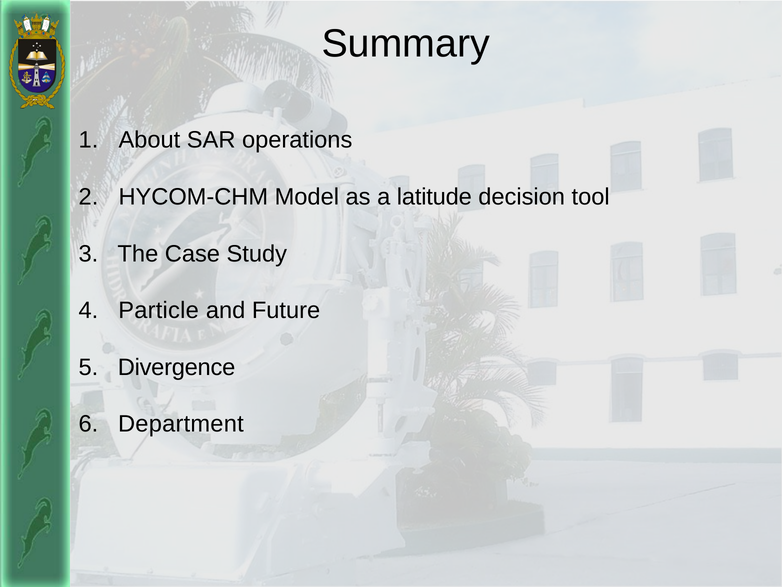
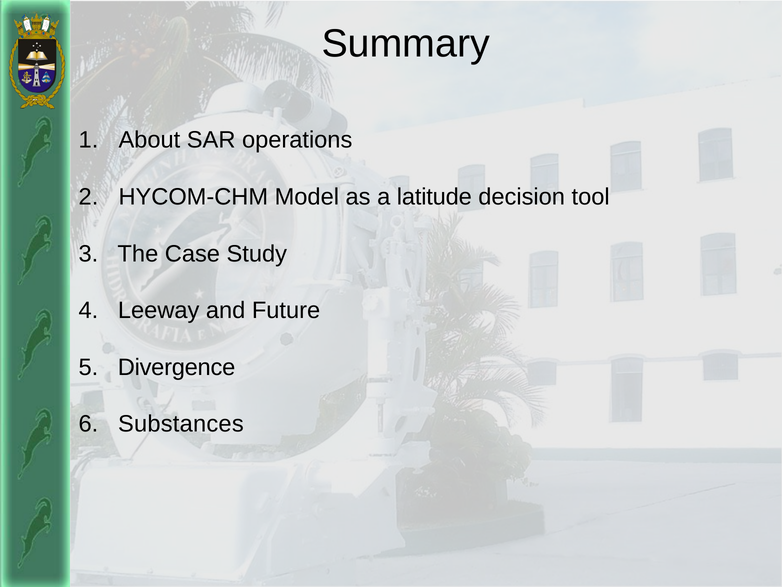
Particle: Particle -> Leeway (159, 310)
Department: Department -> Substances (181, 424)
